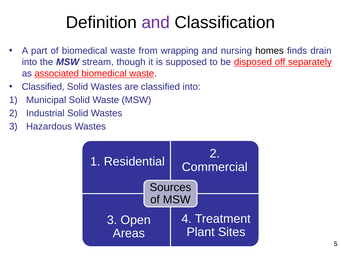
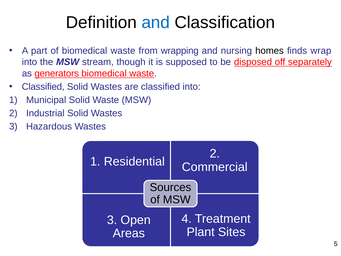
and colour: purple -> blue (156, 22)
drain: drain -> wrap (321, 51)
associated: associated -> generators (57, 73)
